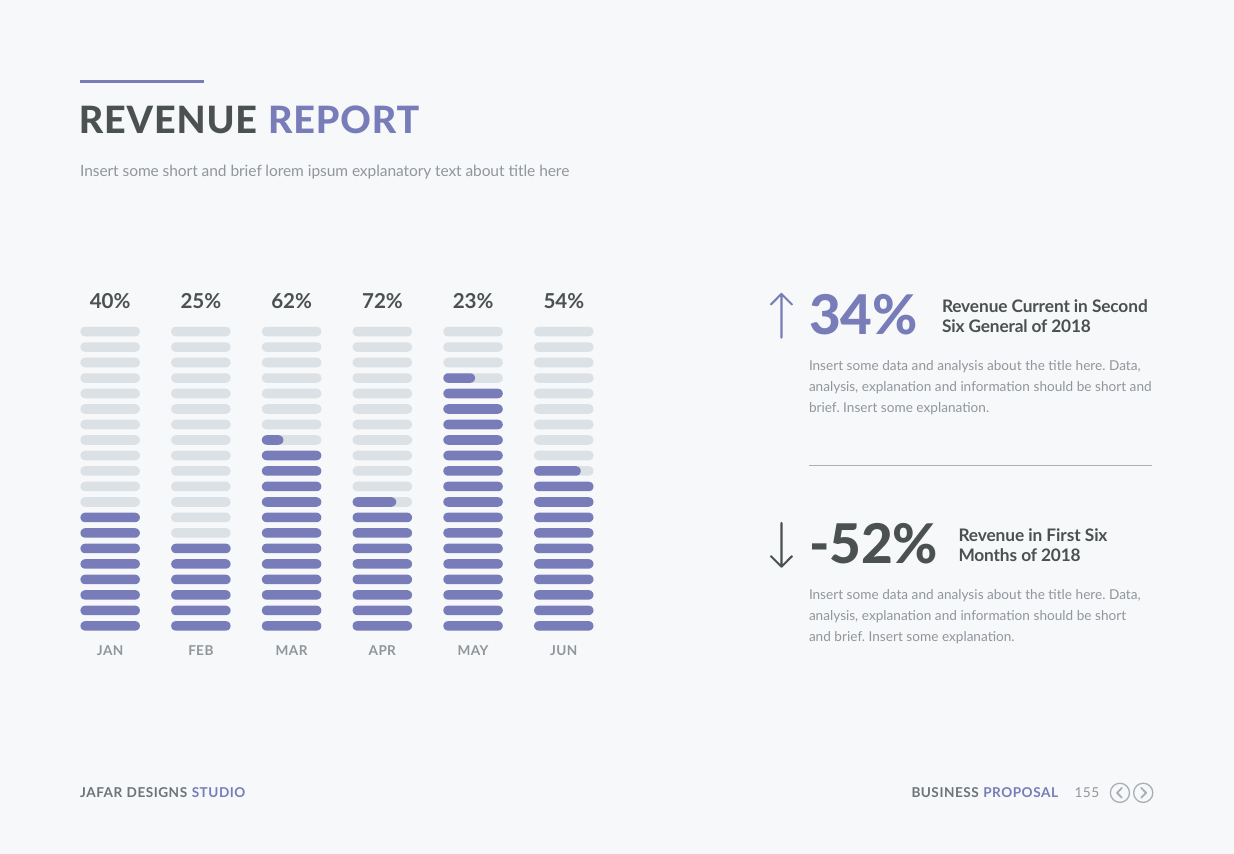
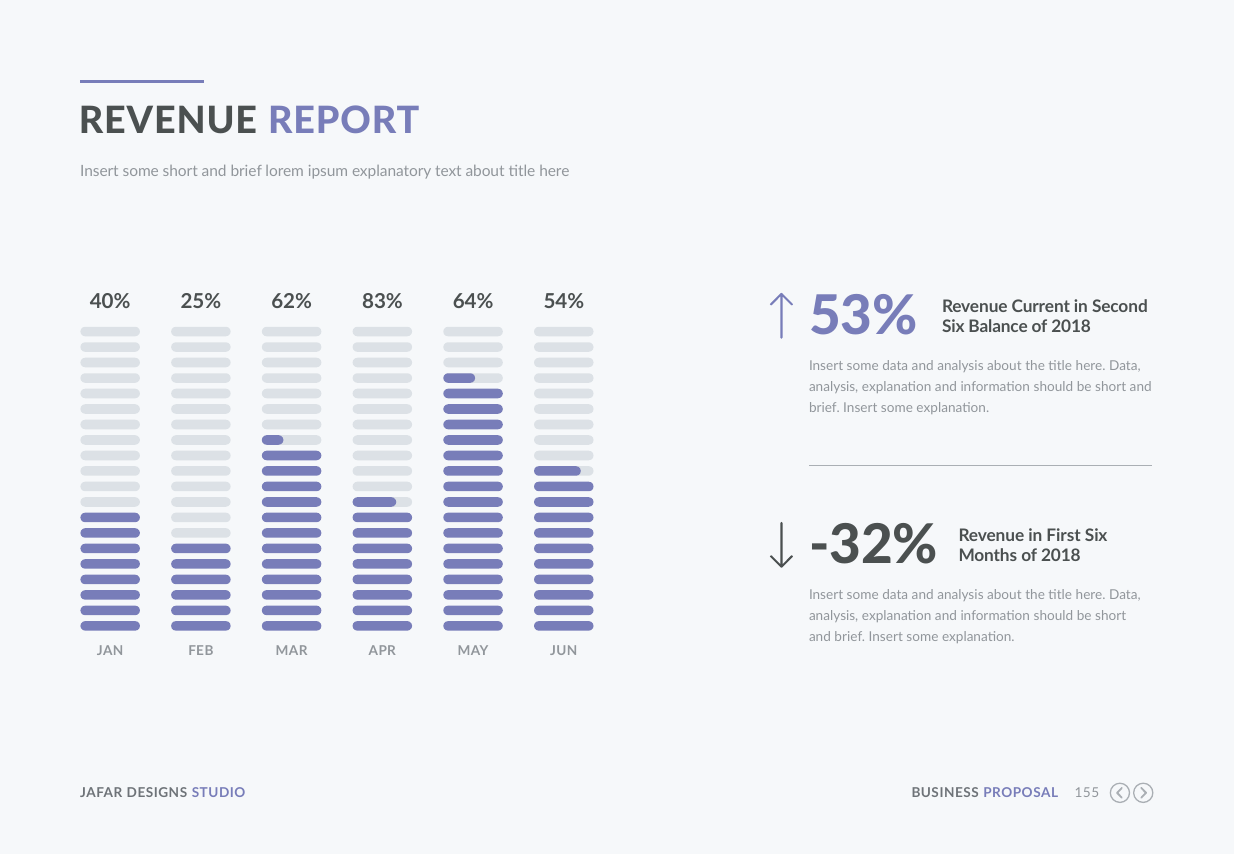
72%: 72% -> 83% (382, 302)
23%: 23% -> 64% (473, 302)
34%: 34% -> 53% (863, 316)
General: General -> Balance (998, 327)
-52%: -52% -> -32% (874, 545)
